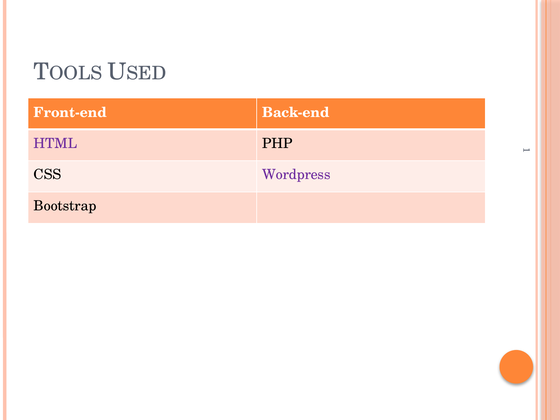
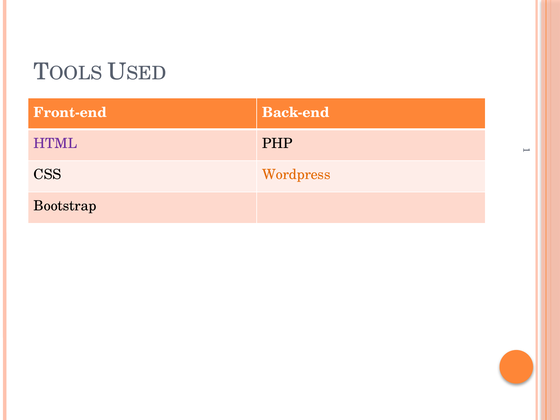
Wordpress colour: purple -> orange (296, 175)
